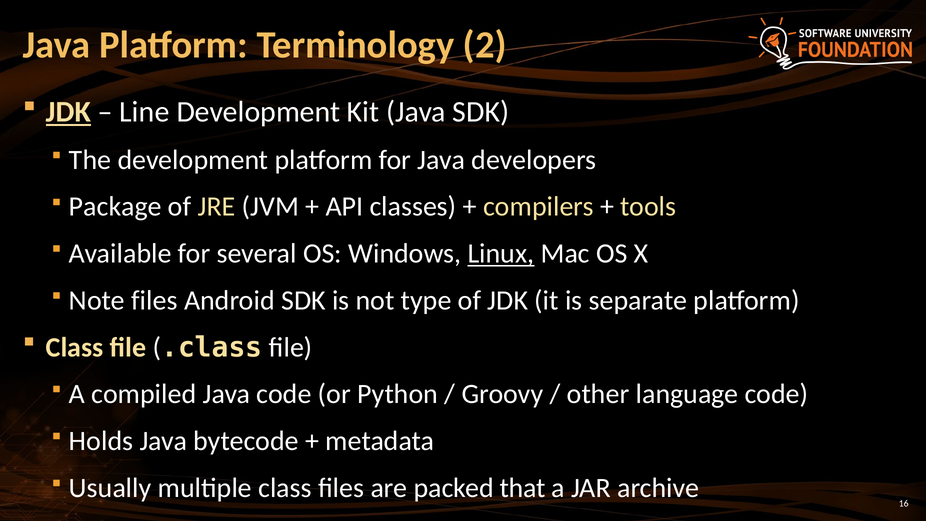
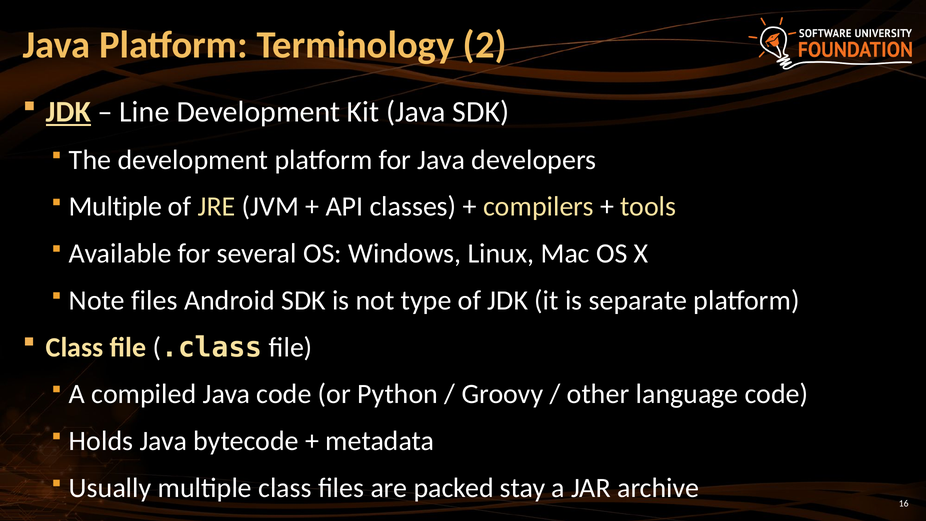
Package: Package -> Multiple (115, 207)
Linux underline: present -> none (501, 254)
that: that -> stay (523, 488)
